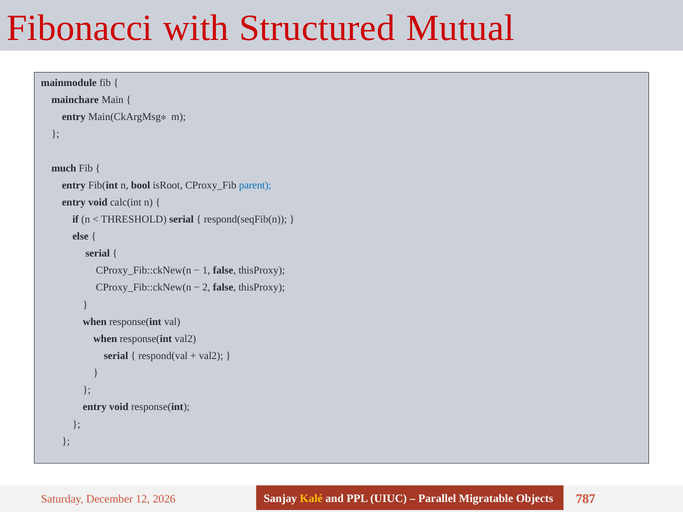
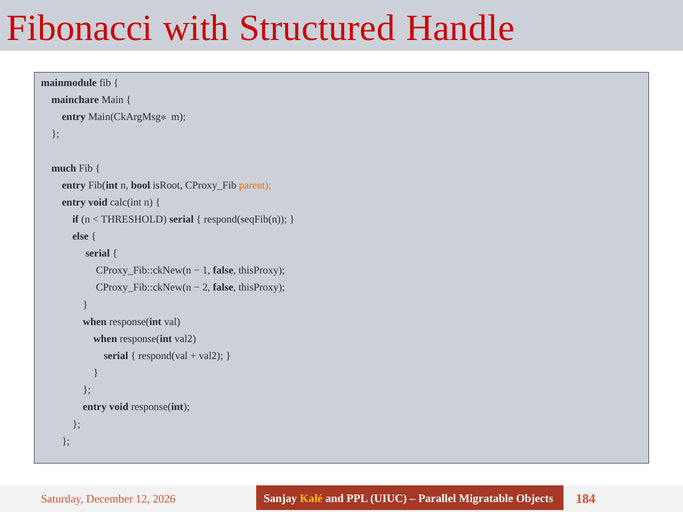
Mutual: Mutual -> Handle (460, 28)
parent colour: blue -> orange (255, 185)
787: 787 -> 184 (586, 499)
